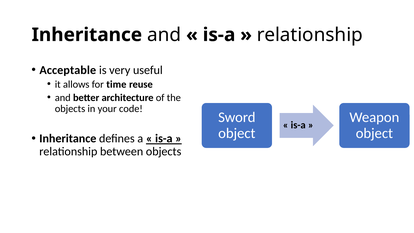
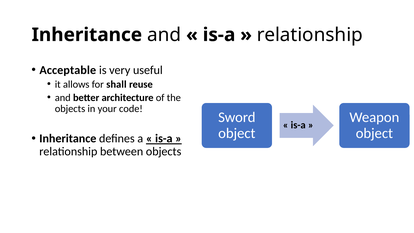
time: time -> shall (116, 84)
